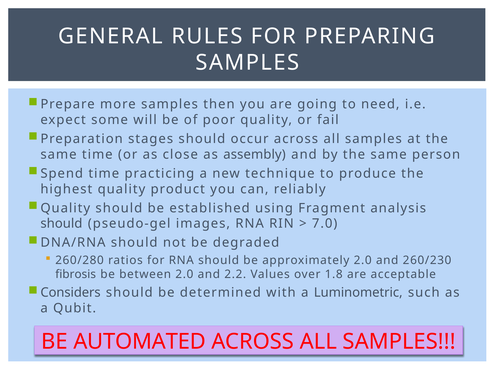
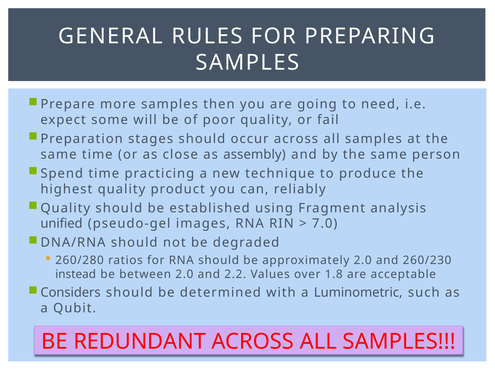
should: should -> unified (61, 224)
fibrosis: fibrosis -> instead (76, 275)
AUTOMATED: AUTOMATED -> REDUNDANT (140, 342)
